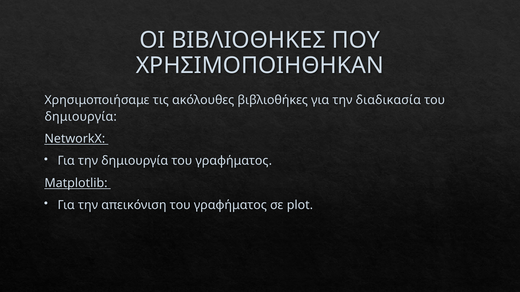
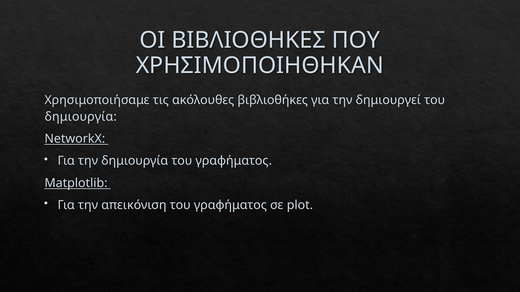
διαδικασία: διαδικασία -> δημιουργεί (388, 100)
